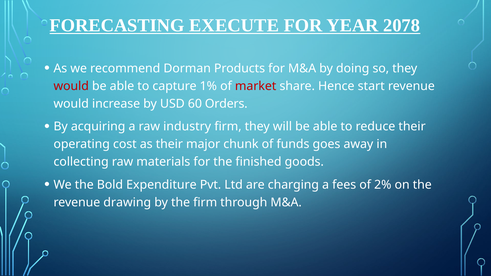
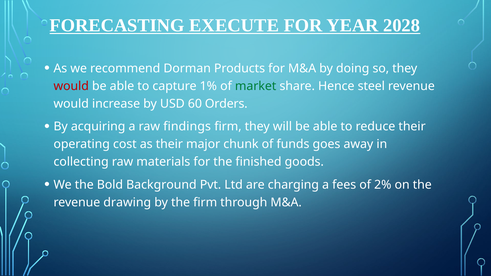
2078: 2078 -> 2028 (402, 25)
market colour: red -> green (256, 86)
start: start -> steel (371, 86)
industry: industry -> findings (187, 127)
Expenditure: Expenditure -> Background (161, 185)
